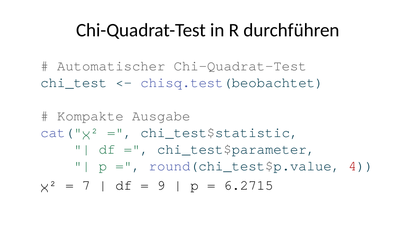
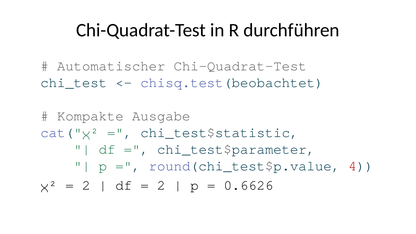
7: 7 -> 2 (86, 185)
9: 9 -> 2 (161, 185)
6.2715: 6.2715 -> 0.6626 (249, 185)
